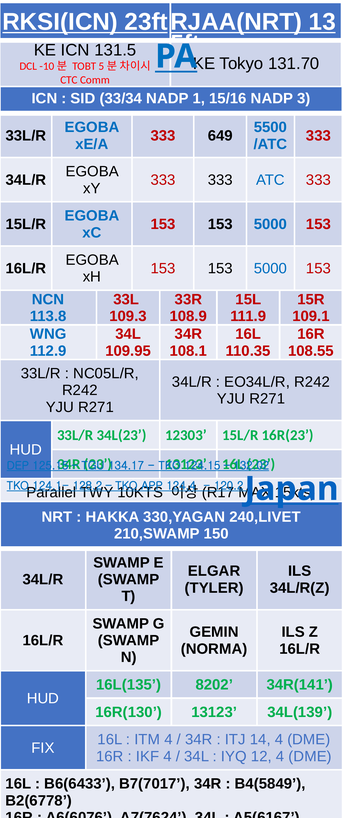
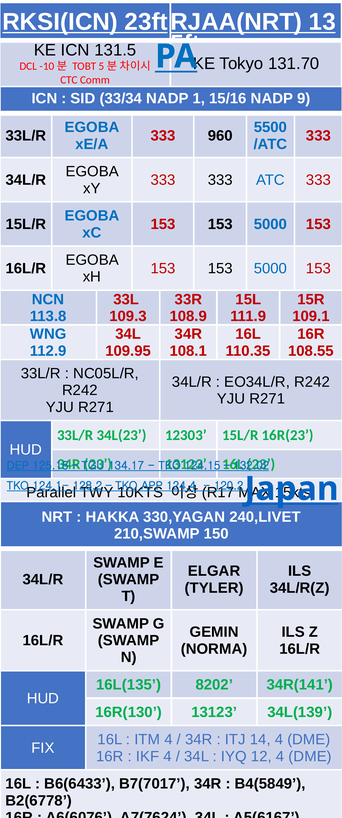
3: 3 -> 9 (304, 98)
649: 649 -> 960 (220, 136)
